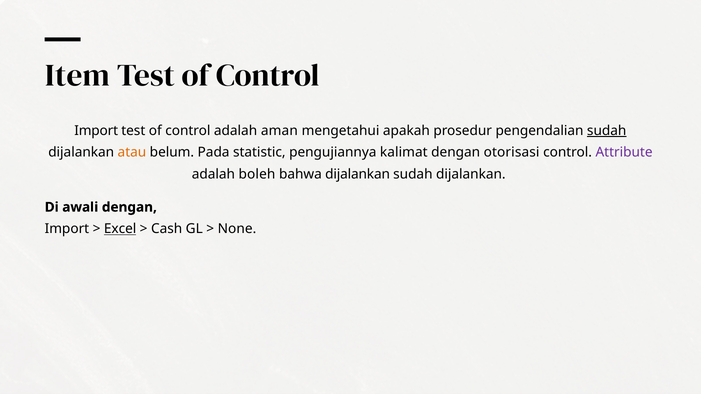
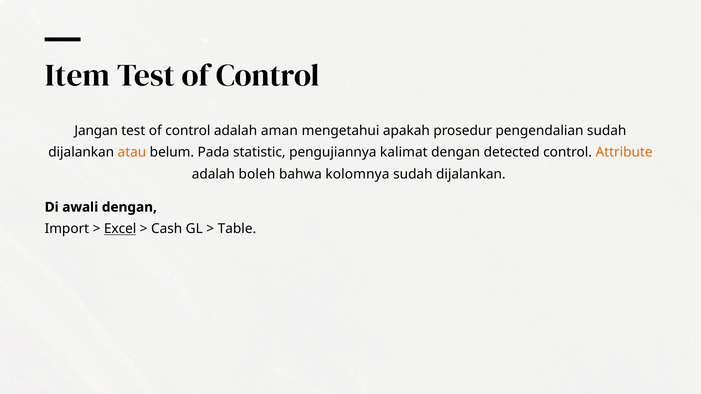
Import: Import -> Jangan (96, 131)
sudah underline: present -> none (607, 131)
otorisasi: otorisasi -> detected (512, 152)
Attribute colour: purple -> orange (624, 152)
bahwa dijalankan: dijalankan -> kolomnya (357, 174)
None: None -> Table (237, 229)
